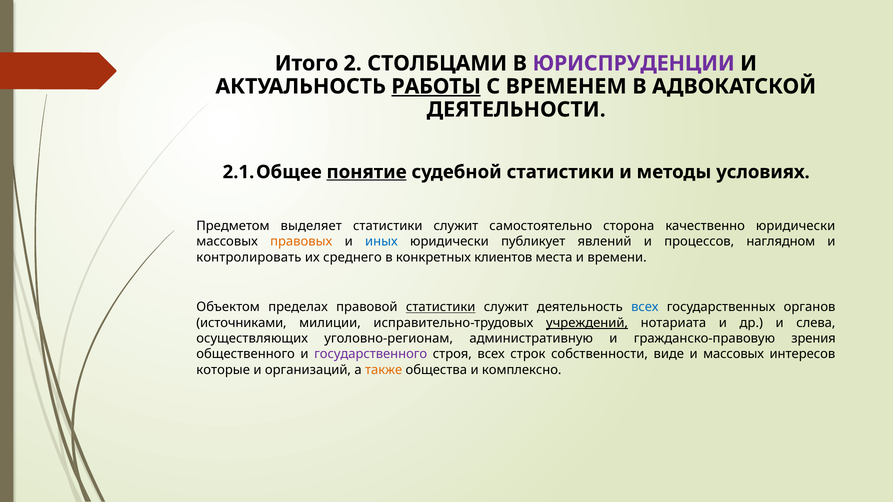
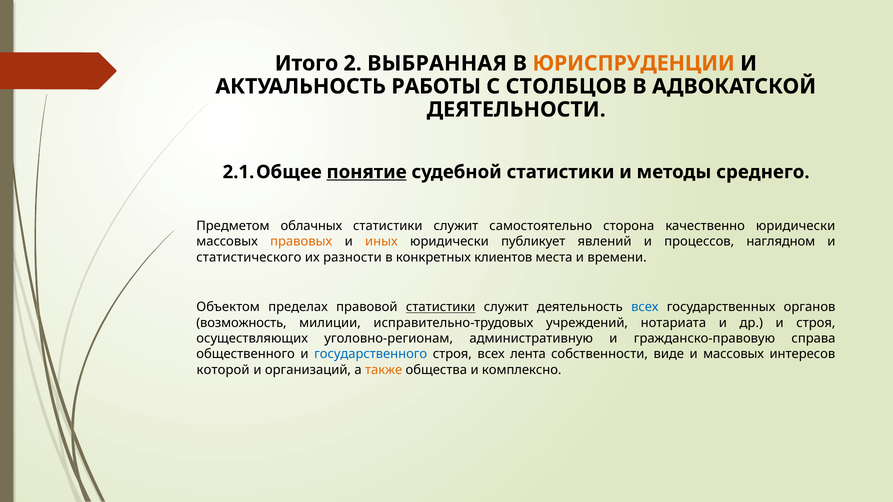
СТОЛБЦАМИ: СТОЛБЦАМИ -> ВЫБРАННАЯ (437, 63)
ЮРИСПРУДЕНЦИИ colour: purple -> orange (634, 63)
РАБОТЫ underline: present -> none (436, 86)
ВРЕМЕНЕМ: ВРЕМЕНЕМ -> СТОЛБЦОВ (566, 86)
условиях: условиях -> среднего (763, 172)
выделяет: выделяет -> облачных (311, 226)
иных colour: blue -> orange (381, 242)
контролировать: контролировать -> статистического (249, 257)
среднего: среднего -> разности (352, 257)
источниками: источниками -> возможность (241, 323)
учреждений underline: present -> none (587, 323)
и слева: слева -> строя (816, 323)
зрения: зрения -> справа (813, 339)
государственного colour: purple -> blue (371, 354)
строк: строк -> лента (528, 354)
которые: которые -> которой (223, 370)
